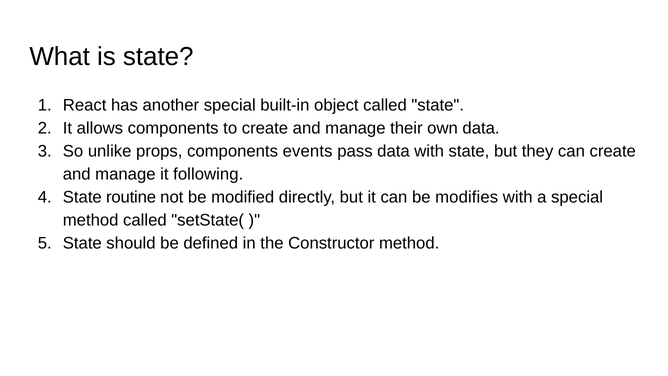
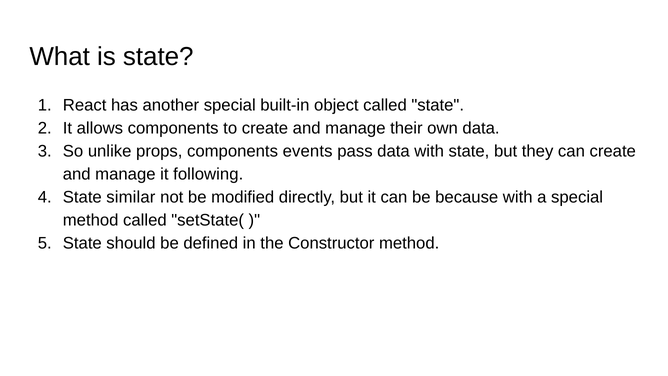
routine: routine -> similar (131, 197)
modifies: modifies -> because (467, 197)
